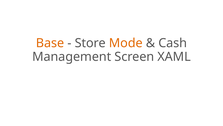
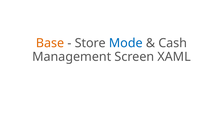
Mode colour: orange -> blue (126, 43)
